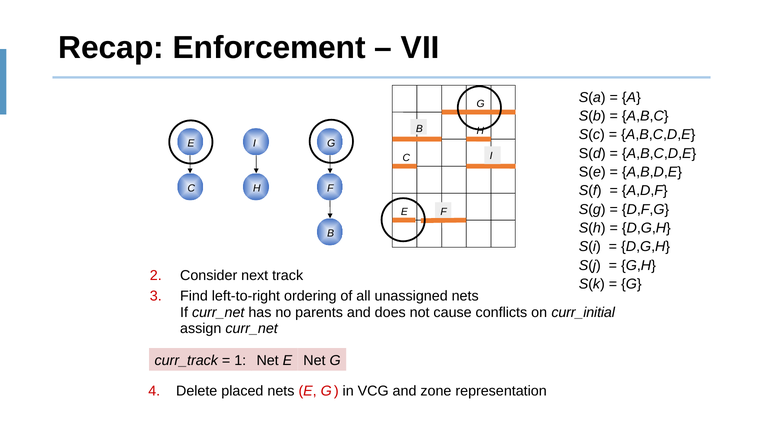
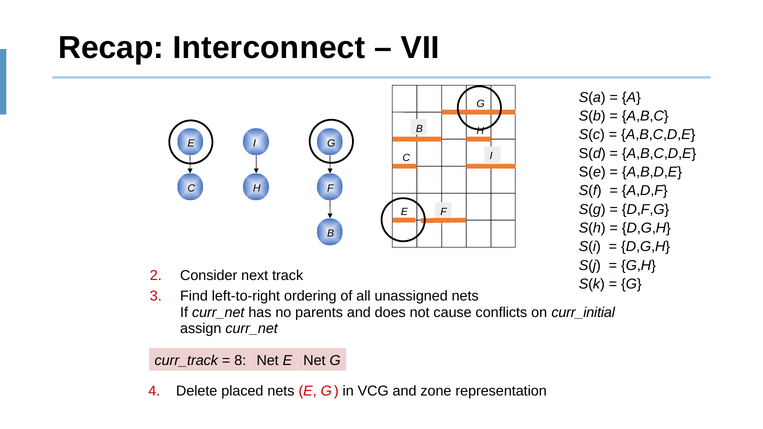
Enforcement: Enforcement -> Interconnect (269, 48)
1: 1 -> 8 (240, 361)
